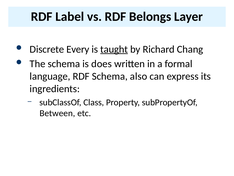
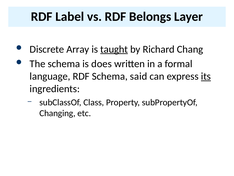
Every: Every -> Array (78, 49)
also: also -> said (139, 76)
its underline: none -> present (206, 76)
Between: Between -> Changing (57, 113)
